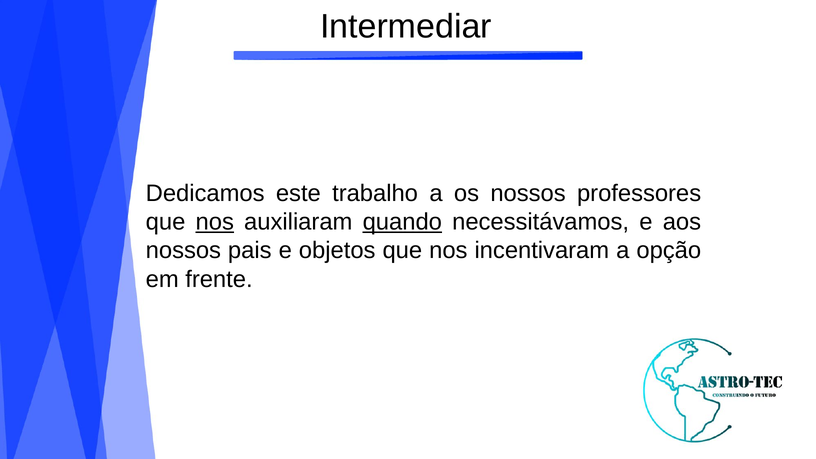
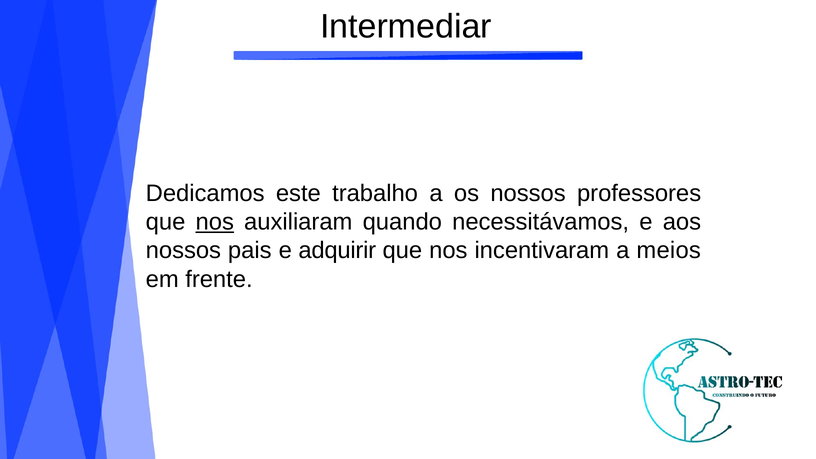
quando underline: present -> none (402, 222)
objetos: objetos -> adquirir (337, 251)
opção: opção -> meios (669, 251)
